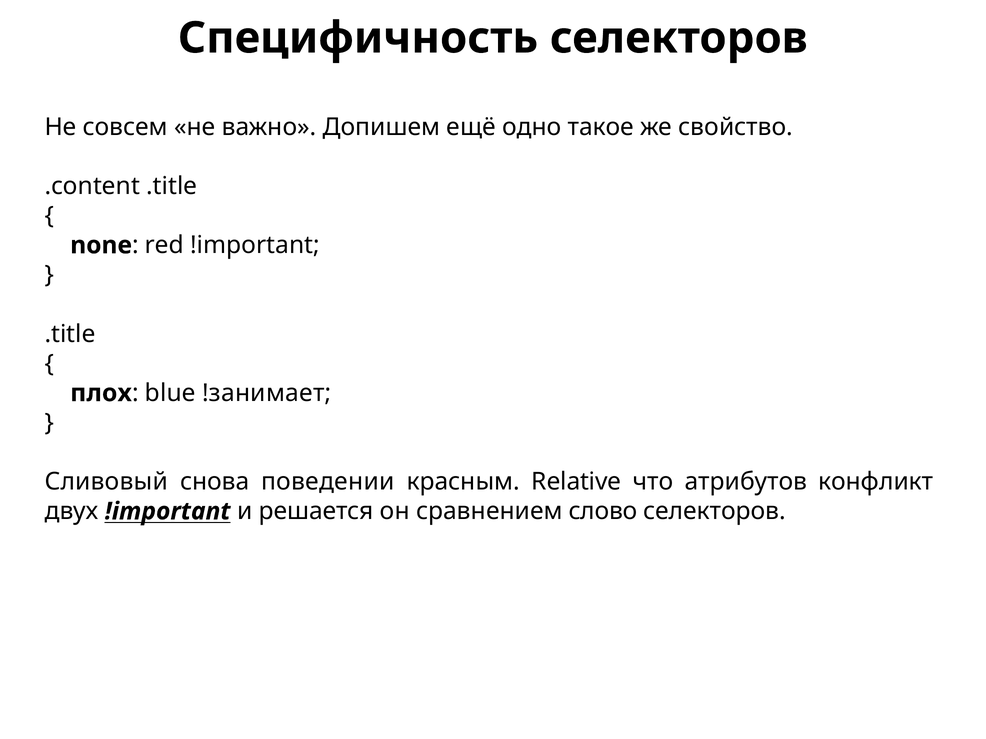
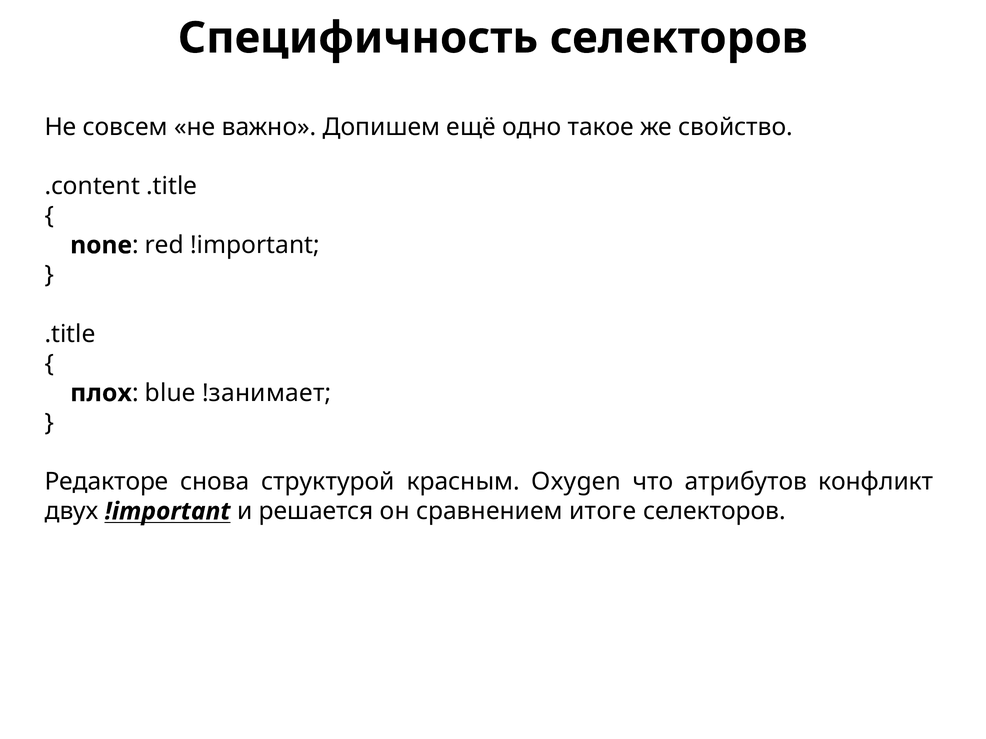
Сливовый: Сливовый -> Редакторе (107, 482)
поведении: поведении -> структурой (328, 482)
Relative: Relative -> Oxygen (576, 482)
слово: слово -> итоге (603, 512)
